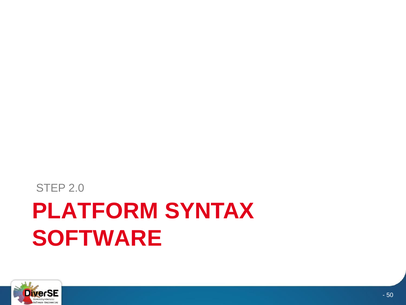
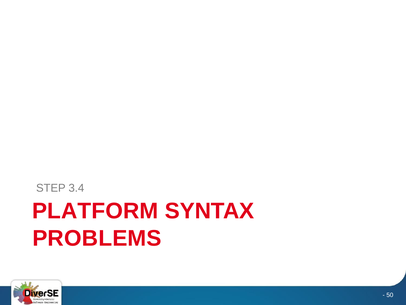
2.0: 2.0 -> 3.4 (76, 188)
SOFTWARE: SOFTWARE -> PROBLEMS (97, 238)
